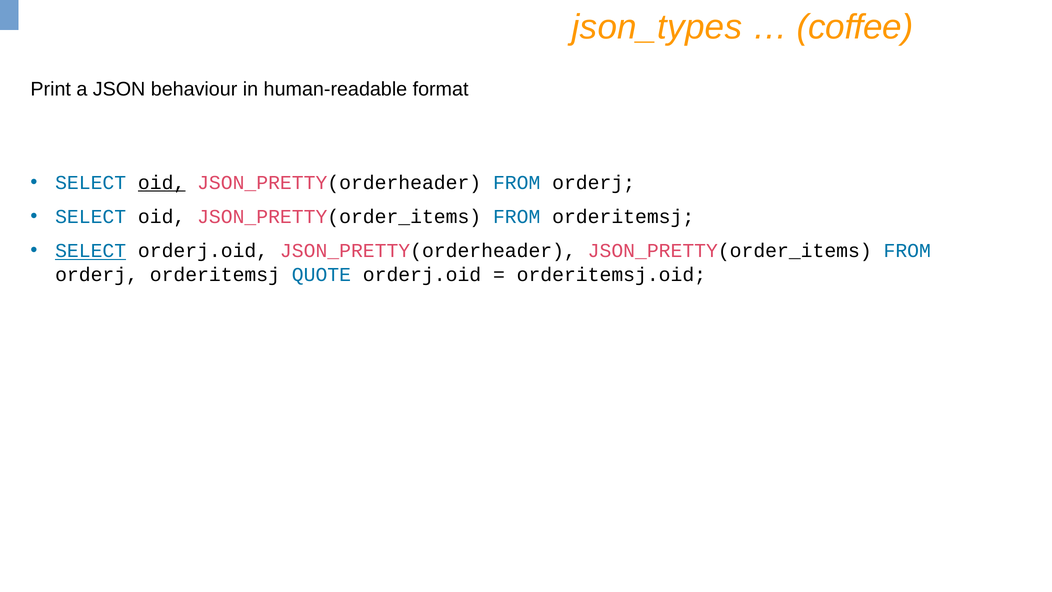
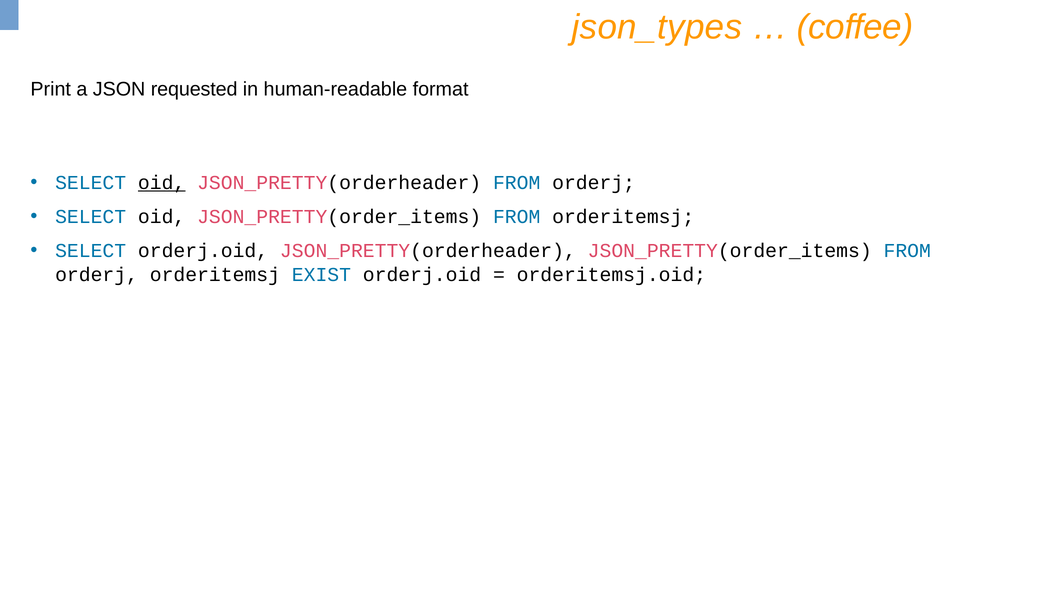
behaviour: behaviour -> requested (194, 89)
SELECT underline: present -> none (91, 251)
QUOTE: QUOTE -> EXIST (321, 274)
